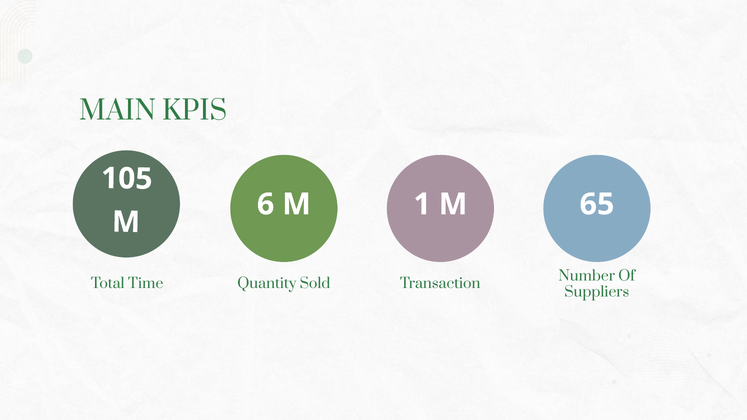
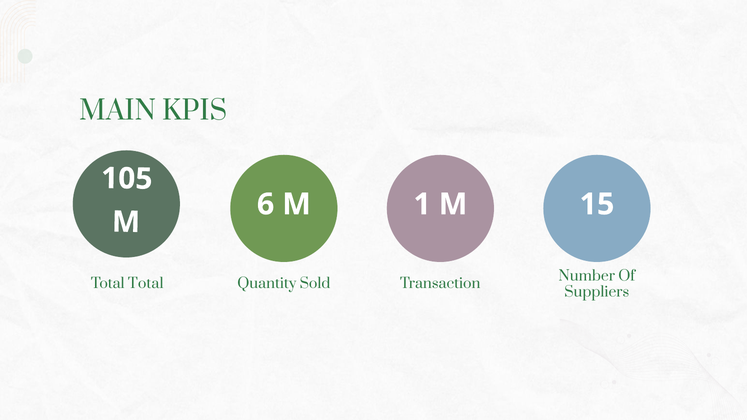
65: 65 -> 15 (597, 204)
Total Time: Time -> Total (146, 284)
